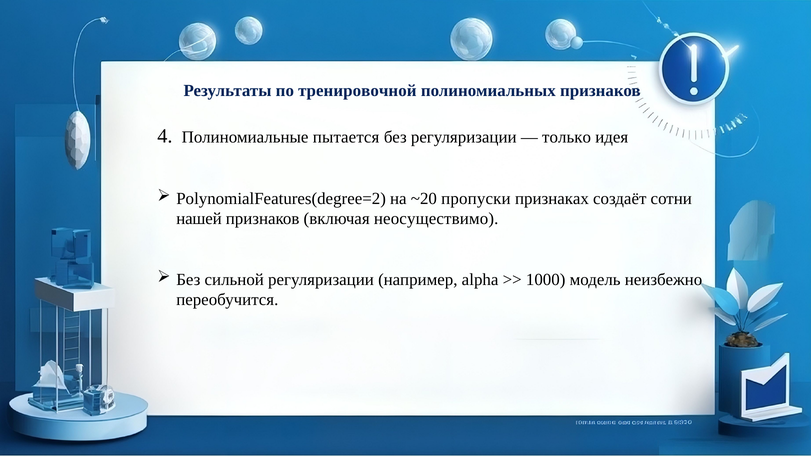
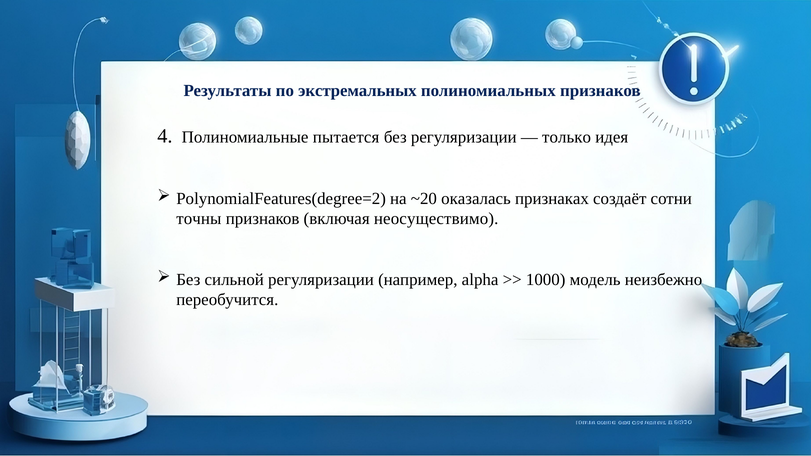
тренировочной: тренировочной -> экстремальных (357, 91)
пропуски: пропуски -> оказалась (476, 199)
нашей: нашей -> точны (199, 219)
